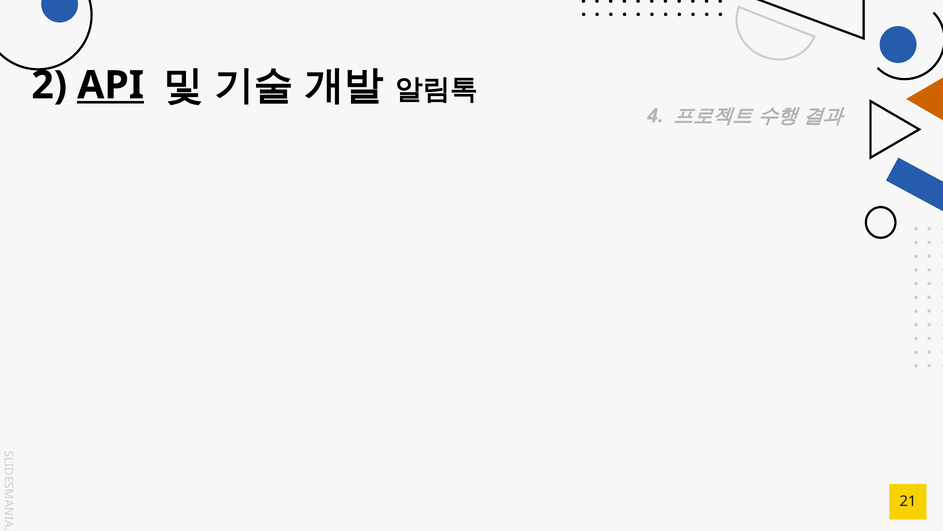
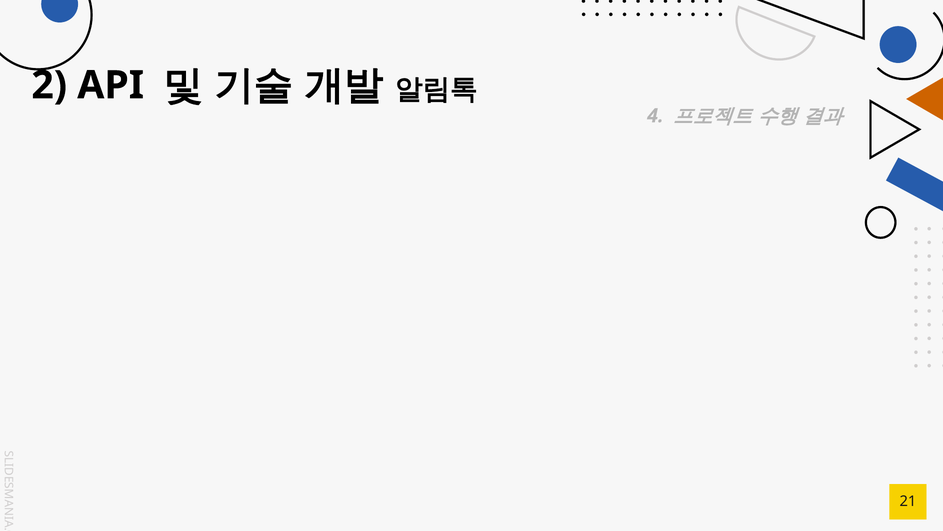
API underline: present -> none (111, 85)
